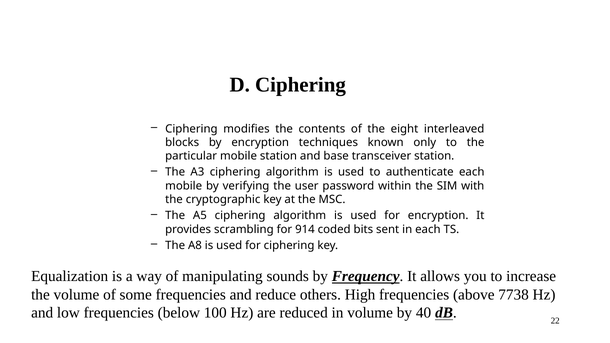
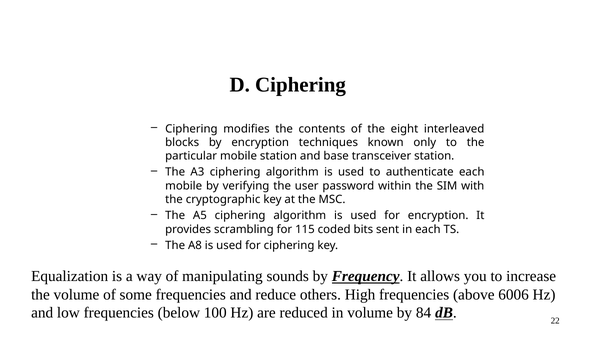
914: 914 -> 115 (305, 229)
7738: 7738 -> 6006 (514, 295)
40: 40 -> 84 (424, 313)
